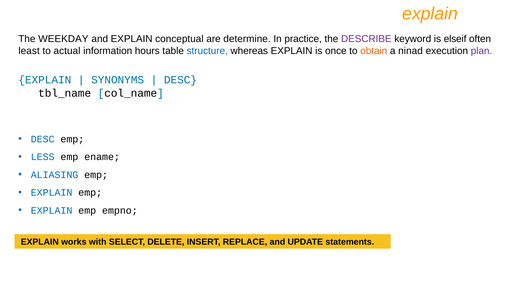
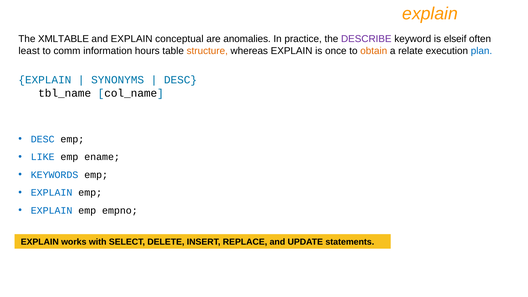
WEEKDAY: WEEKDAY -> XMLTABLE (64, 39)
determine: determine -> anomalies (247, 39)
actual: actual -> comm (67, 51)
structure colour: blue -> orange (207, 51)
ninad: ninad -> relate (411, 51)
plan colour: purple -> blue (482, 51)
LESS: LESS -> LIKE (43, 157)
ALIASING: ALIASING -> KEYWORDS (55, 175)
